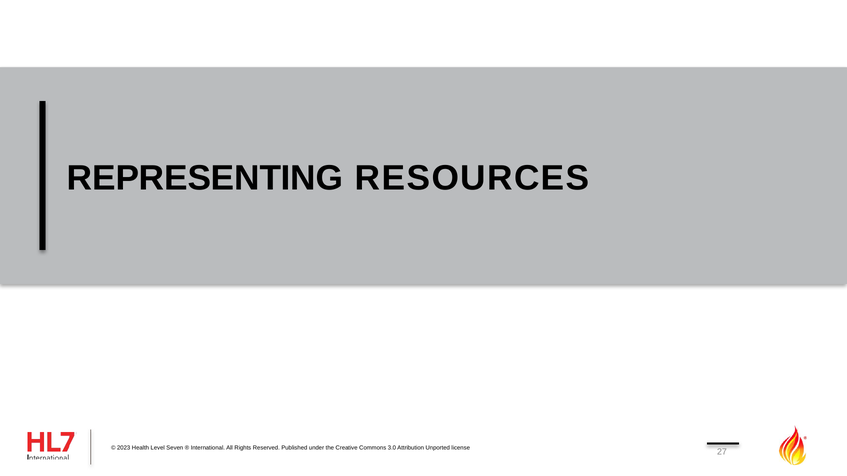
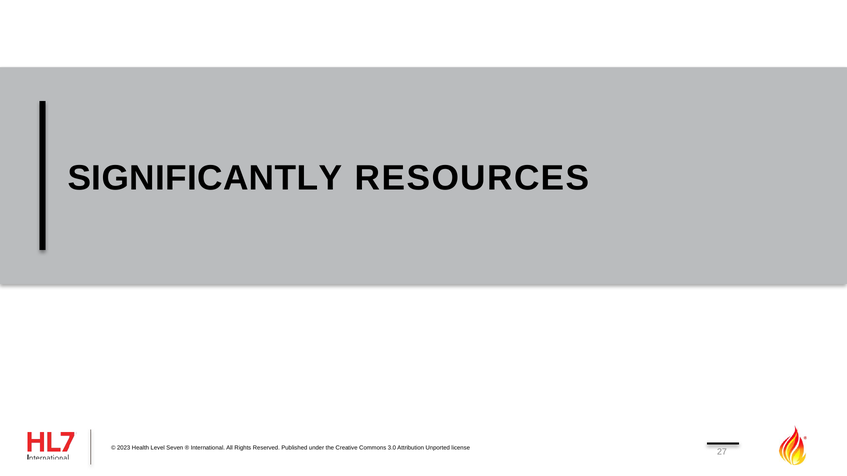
REPRESENTING: REPRESENTING -> SIGNIFICANTLY (205, 178)
